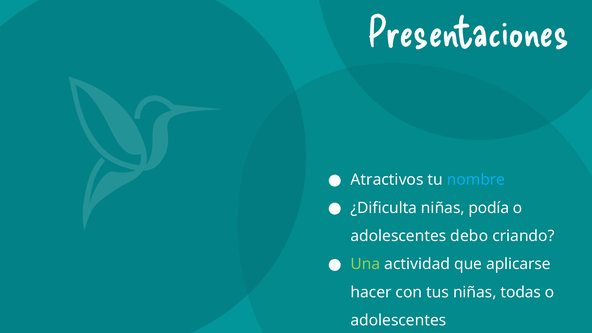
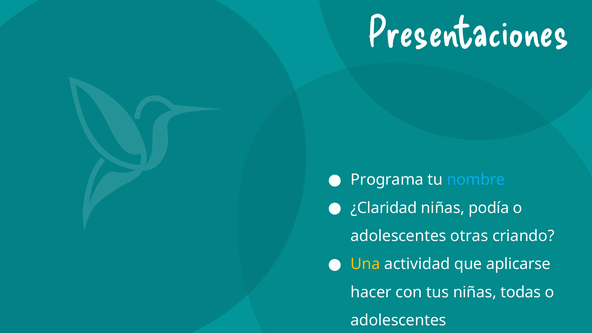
Atractivos: Atractivos -> Programa (387, 180)
¿Dificulta: ¿Dificulta -> ¿Claridad (384, 208)
debo: debo -> otras (469, 236)
Una colour: light green -> yellow (365, 264)
